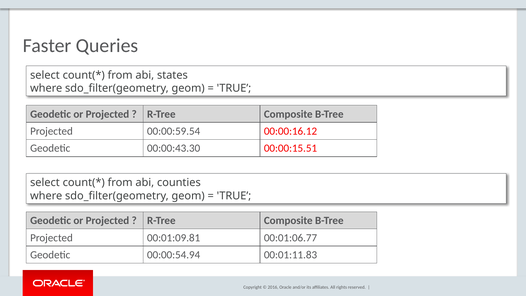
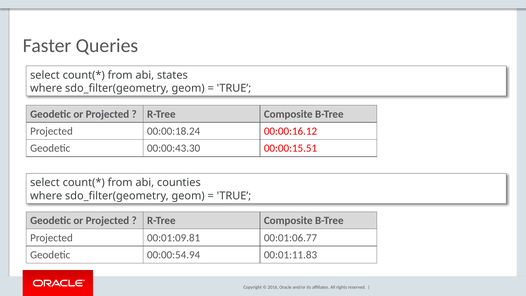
00:00:59.54: 00:00:59.54 -> 00:00:18.24 (174, 131)
